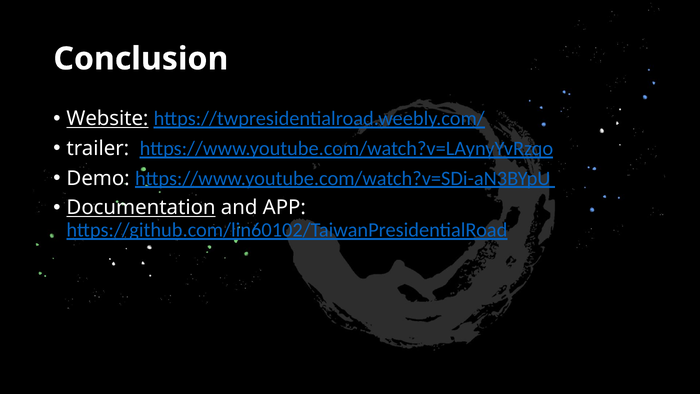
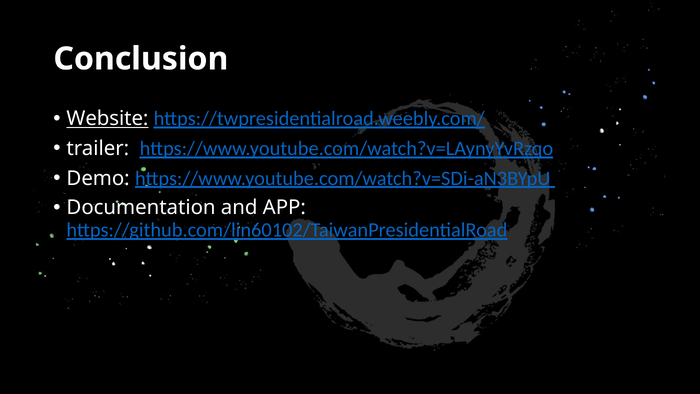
Documentation underline: present -> none (141, 208)
